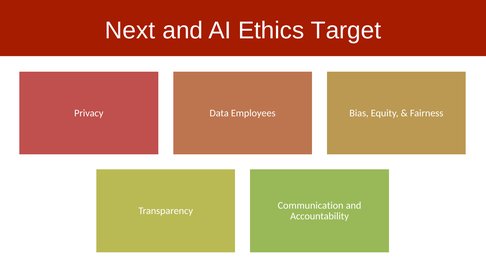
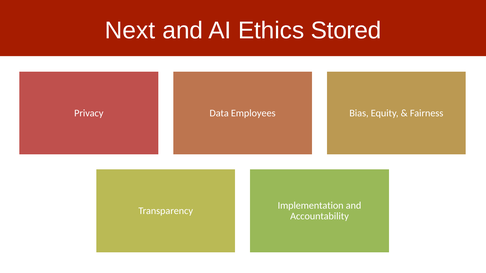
Target: Target -> Stored (346, 31)
Communication: Communication -> Implementation (311, 206)
